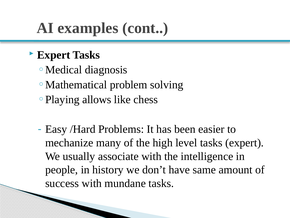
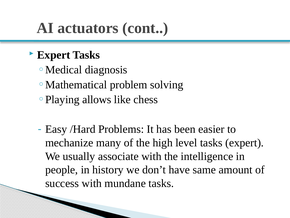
examples: examples -> actuators (88, 28)
